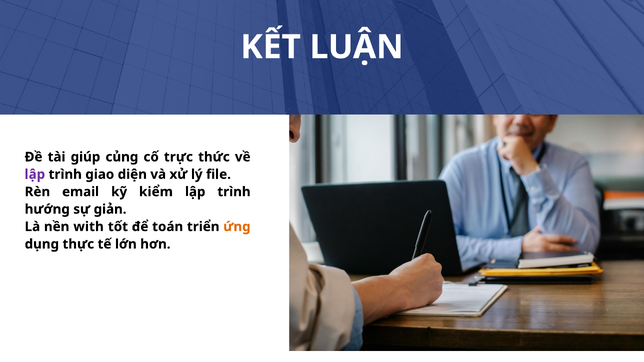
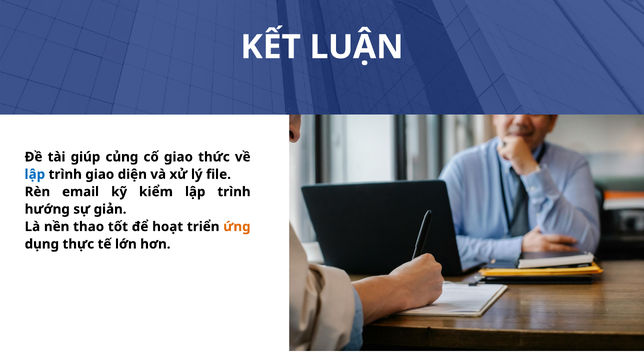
cố trực: trực -> giao (178, 157)
lập colour: purple -> blue (35, 175)
with: with -> thao (89, 227)
toán: toán -> hoạt (168, 227)
